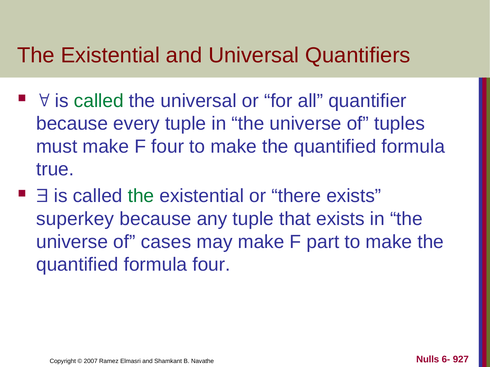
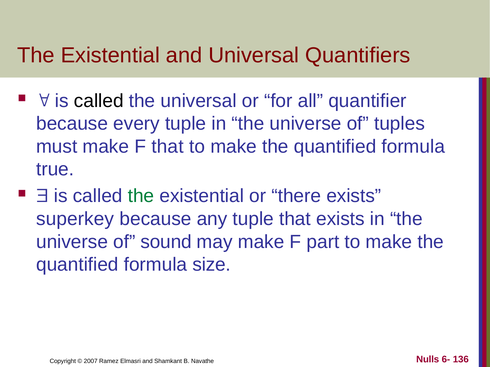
called colour: green -> black (99, 101)
F four: four -> that (168, 147)
cases: cases -> sound (166, 242)
formula four: four -> size (212, 265)
927: 927 -> 136 (461, 360)
